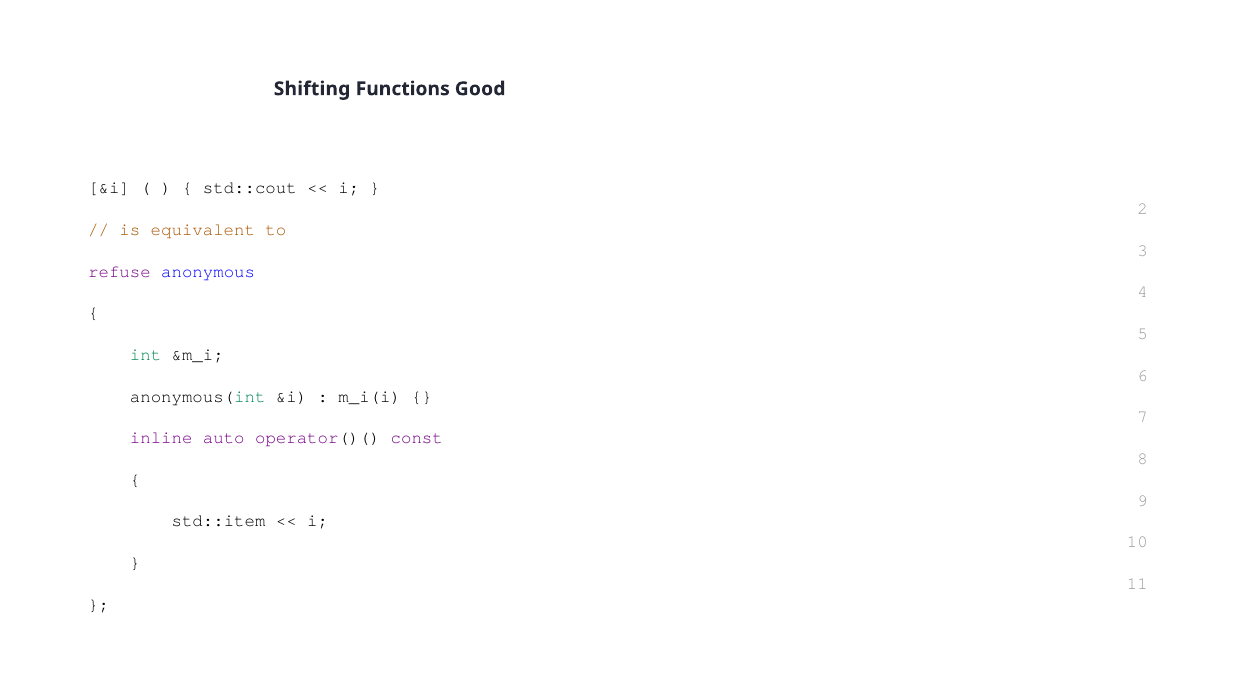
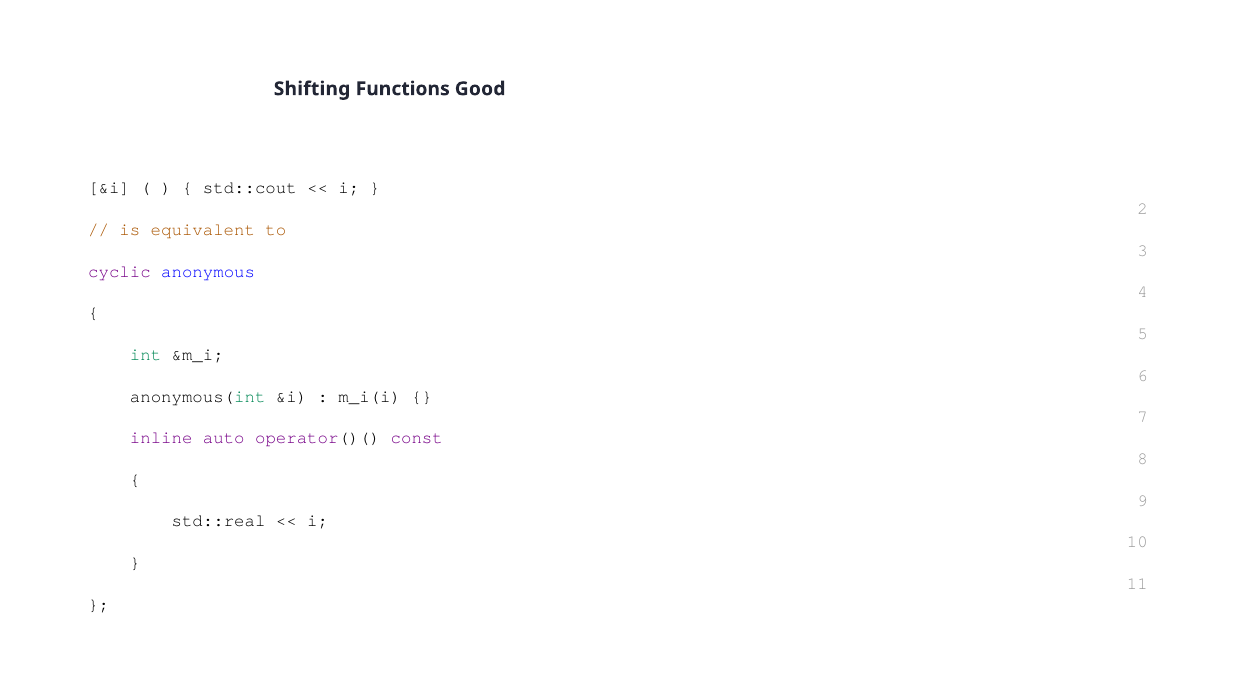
refuse: refuse -> cyclic (119, 272)
std::item: std::item -> std::real (219, 521)
